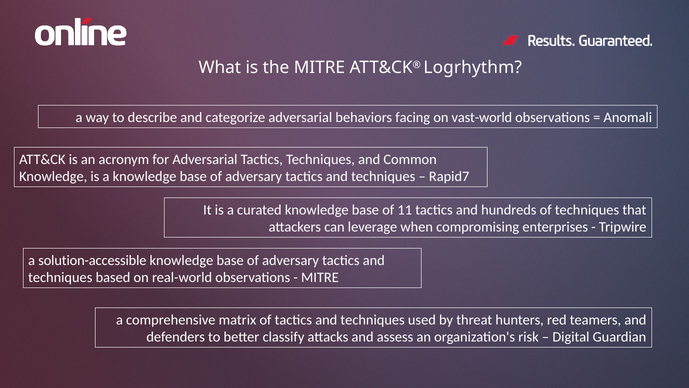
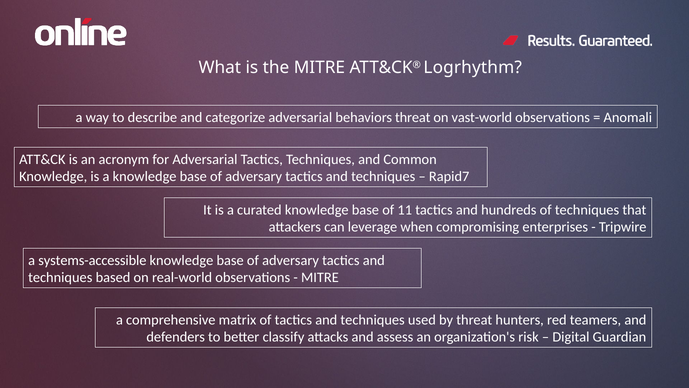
behaviors facing: facing -> threat (413, 117)
solution-accessible: solution-accessible -> systems-accessible (92, 260)
